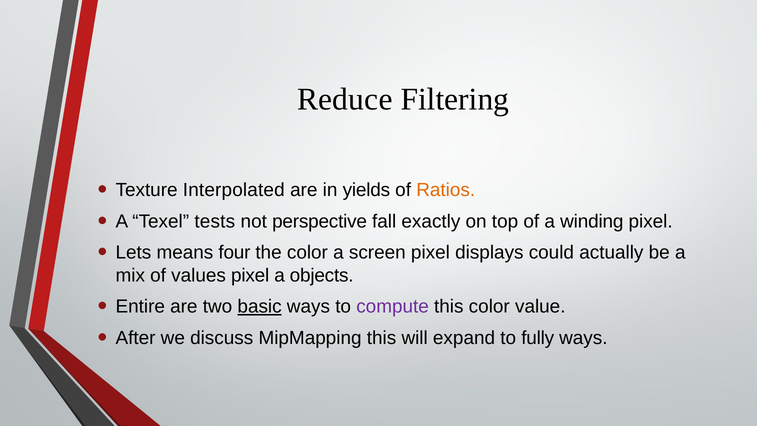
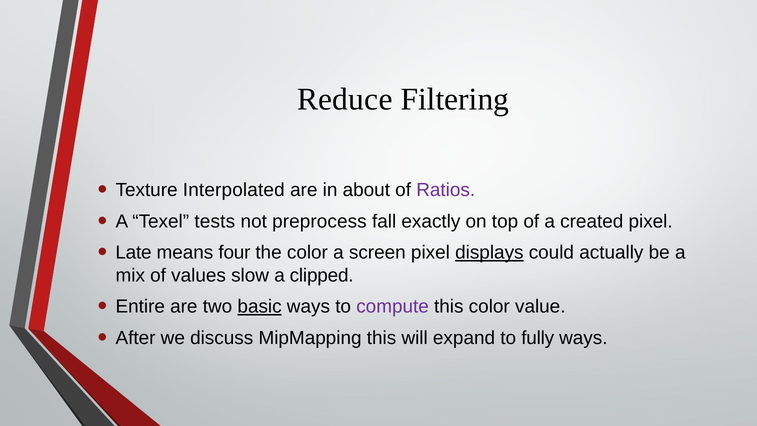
yields: yields -> about (366, 190)
Ratios colour: orange -> purple (446, 190)
perspective: perspective -> preprocess (319, 221)
winding: winding -> created (592, 221)
Lets: Lets -> Late (134, 253)
displays underline: none -> present (489, 253)
values pixel: pixel -> slow (250, 275)
objects: objects -> clipped (322, 275)
